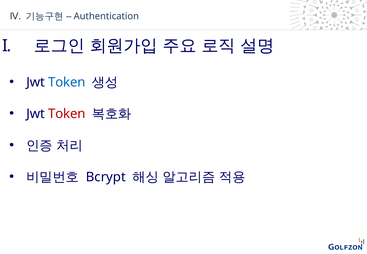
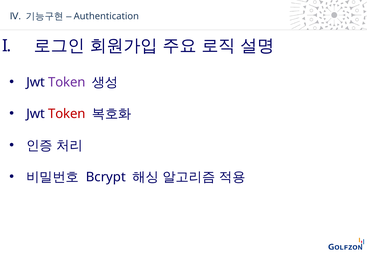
Token colour: blue -> purple (67, 82)
